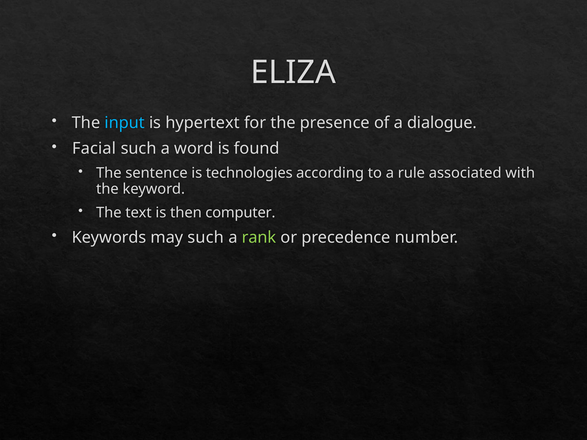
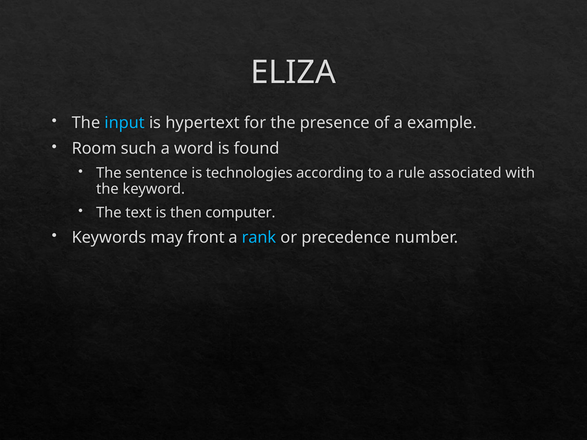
dialogue: dialogue -> example (442, 123)
Facial: Facial -> Room (94, 149)
may such: such -> front (206, 238)
rank colour: light green -> light blue (259, 238)
